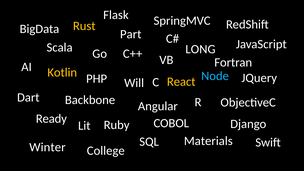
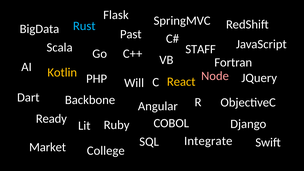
Rust colour: yellow -> light blue (84, 26)
Part: Part -> Past (131, 34)
LONG: LONG -> STAFF (201, 49)
Node colour: light blue -> pink (215, 76)
Materials: Materials -> Integrate (208, 141)
Winter: Winter -> Market (48, 147)
